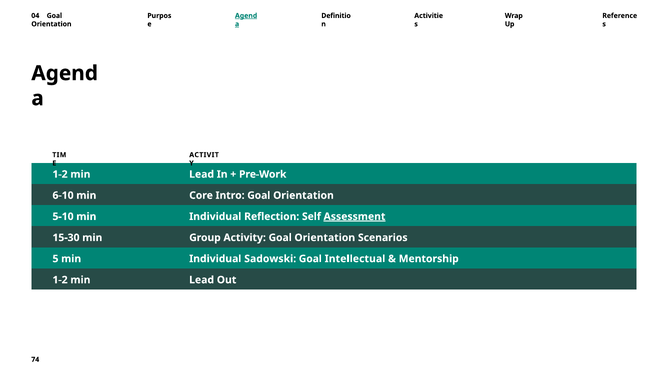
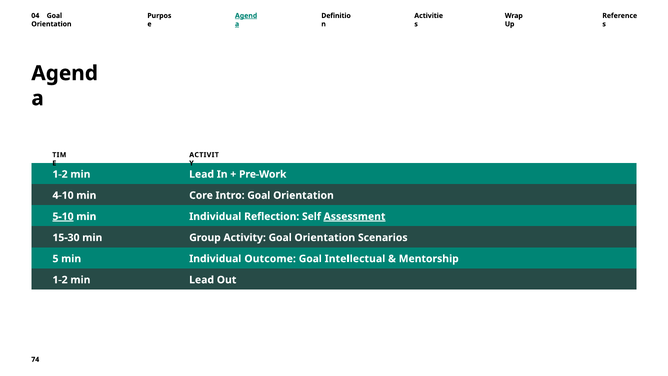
6-10: 6-10 -> 4-10 (63, 195)
5-10 underline: none -> present (63, 216)
Sadowski: Sadowski -> Outcome (270, 259)
